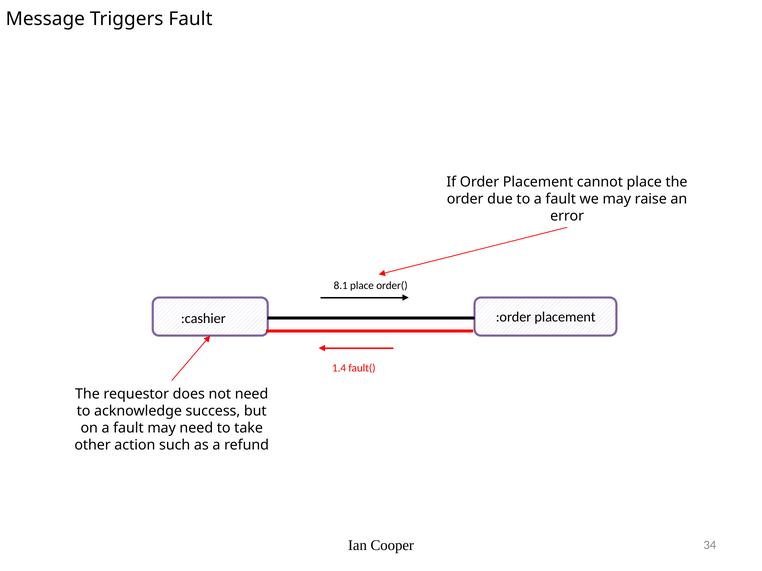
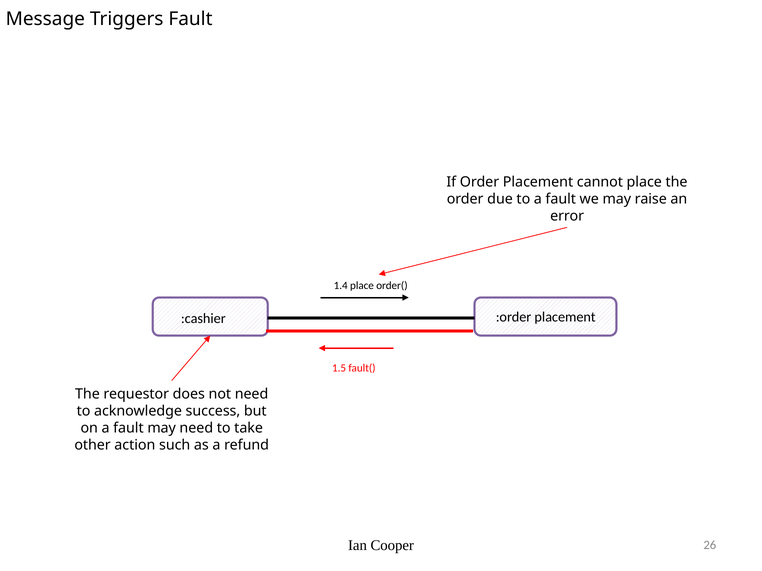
8.1: 8.1 -> 1.4 (341, 286)
1.4: 1.4 -> 1.5 (339, 368)
34: 34 -> 26 (710, 546)
